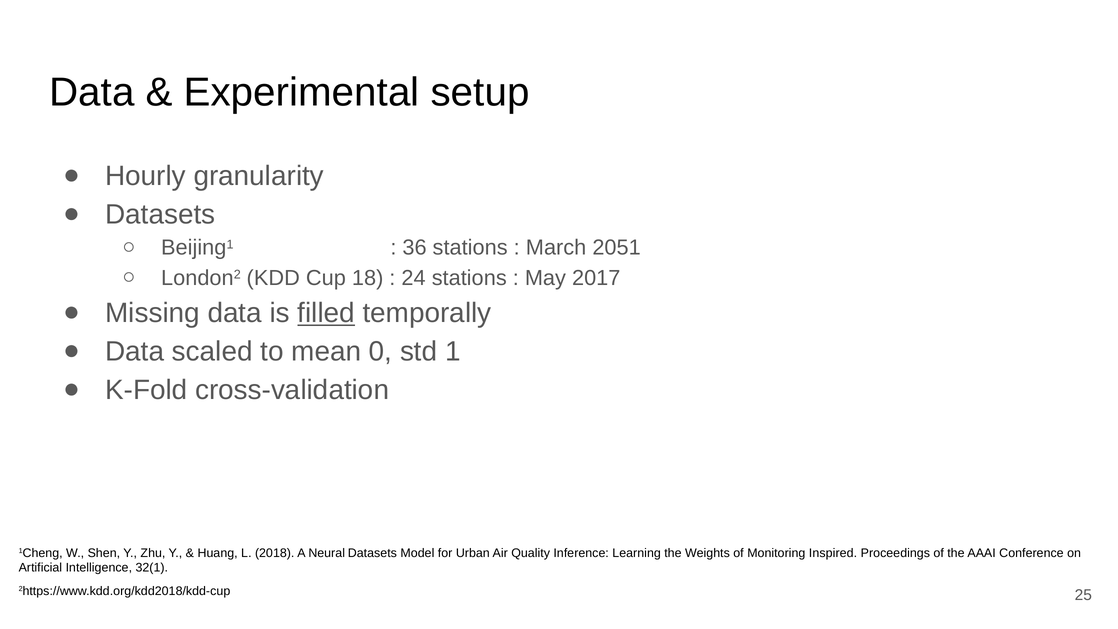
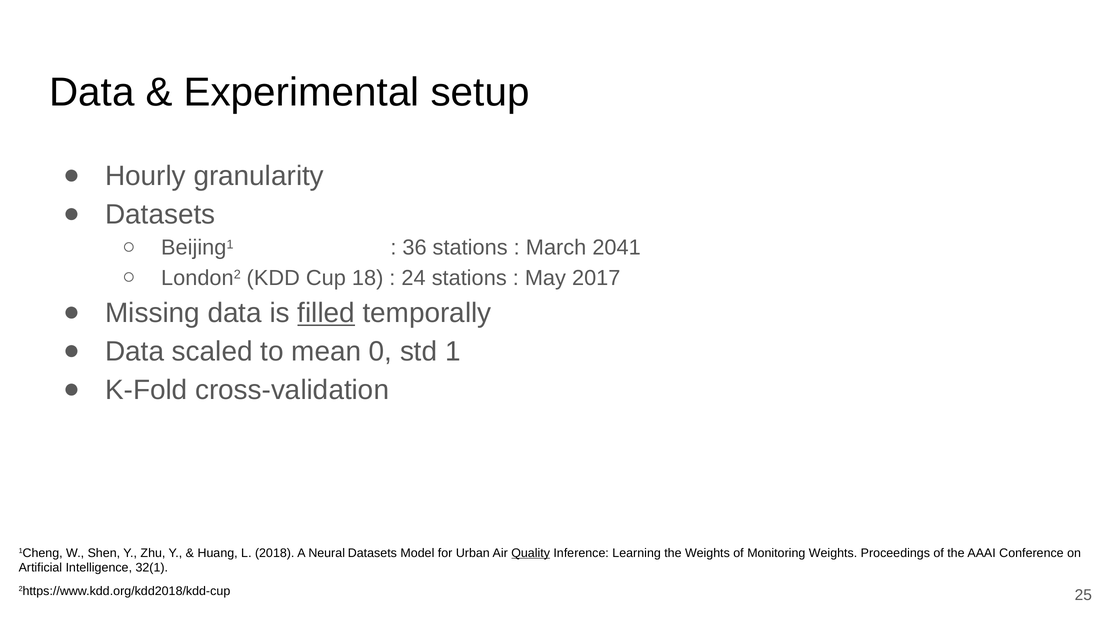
2051: 2051 -> 2041 (617, 248)
Quality underline: none -> present (531, 553)
Monitoring Inspired: Inspired -> Weights (833, 553)
